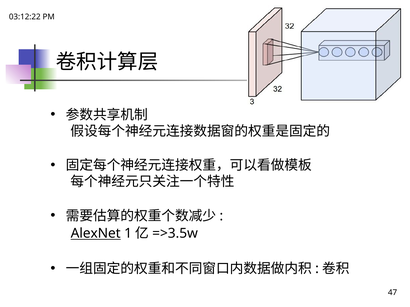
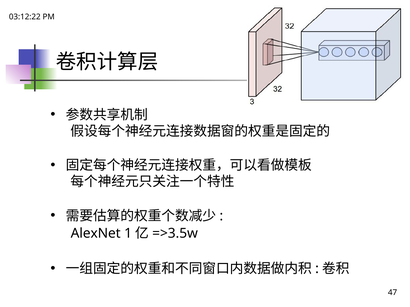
AlexNet underline: present -> none (96, 234)
